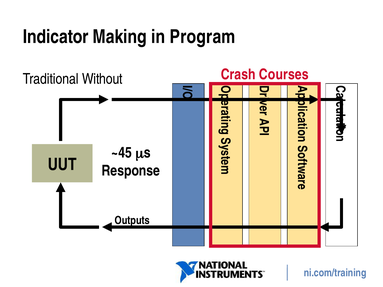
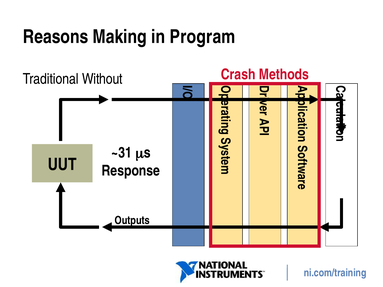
Indicator: Indicator -> Reasons (56, 37)
Courses: Courses -> Methods (284, 75)
~45: ~45 -> ~31 (122, 153)
